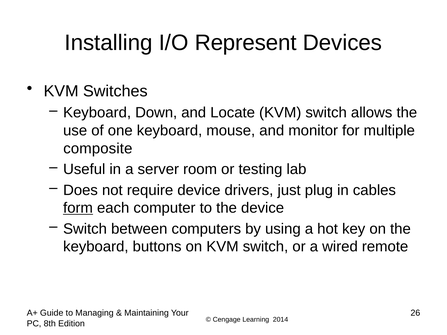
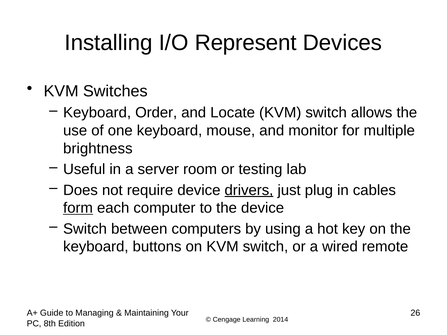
Down: Down -> Order (156, 113)
composite: composite -> brightness (98, 149)
drivers underline: none -> present (249, 190)
